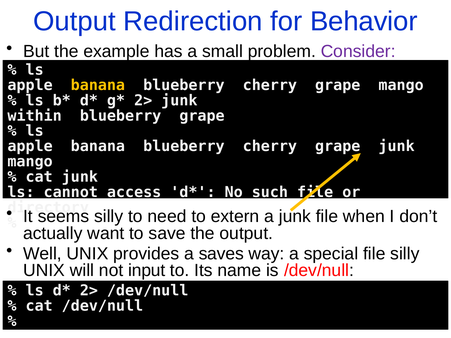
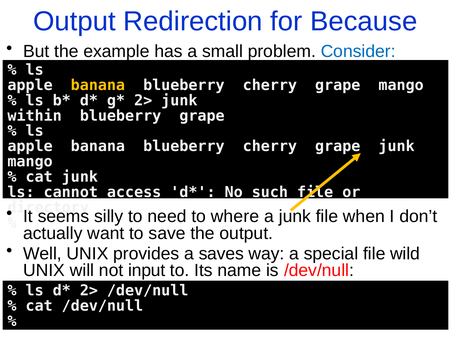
Behavior: Behavior -> Because (364, 21)
Consider colour: purple -> blue (358, 51)
extern: extern -> where (235, 217)
file silly: silly -> wild (405, 254)
